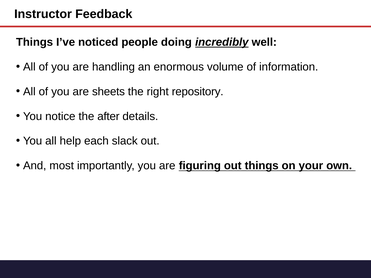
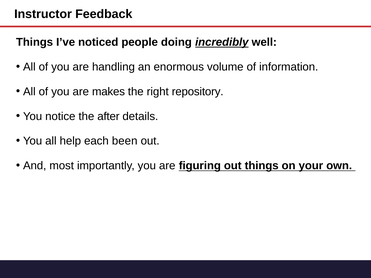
sheets: sheets -> makes (108, 92)
slack: slack -> been (125, 141)
